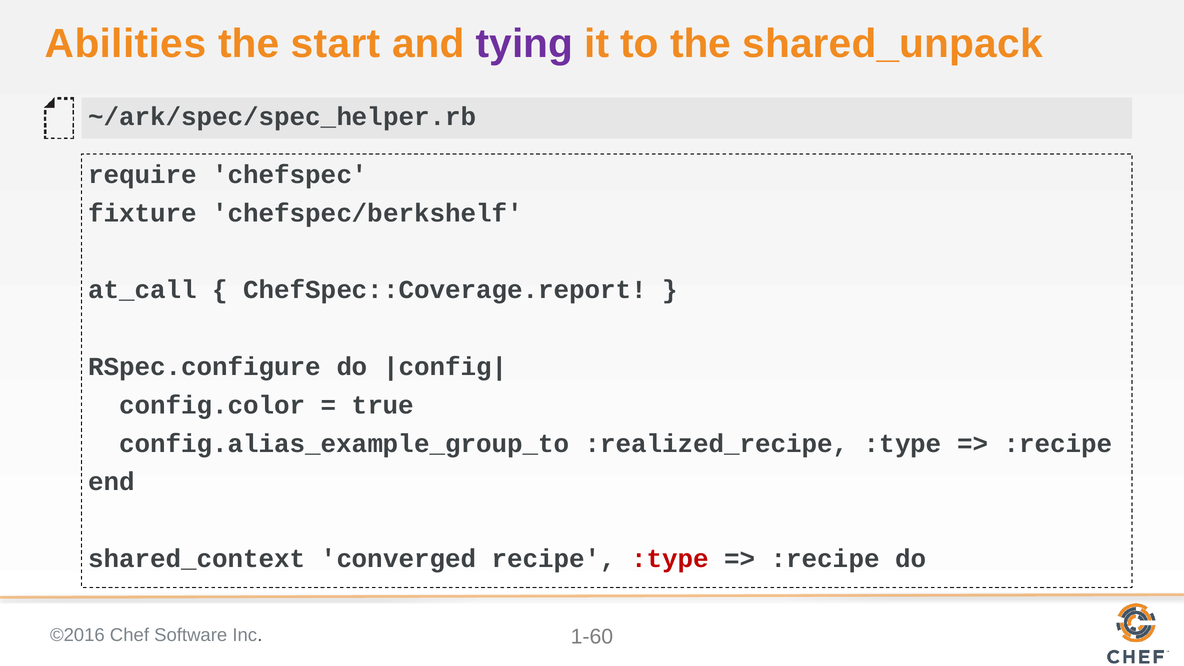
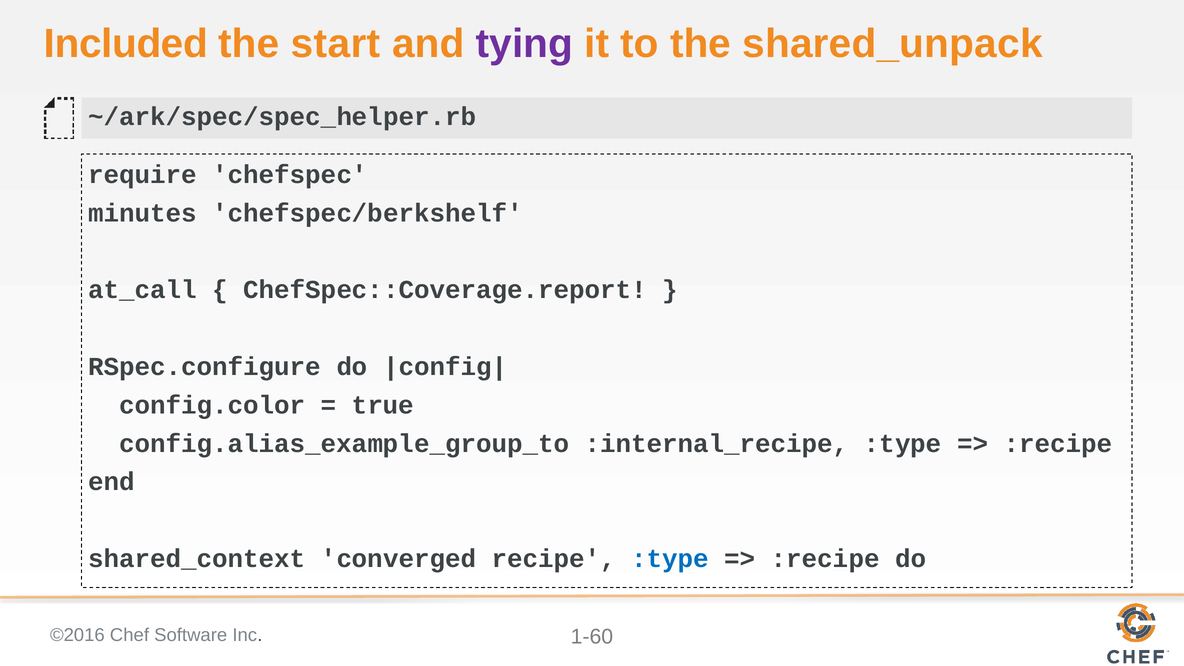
Abilities: Abilities -> Included (126, 44)
fixture: fixture -> minutes (143, 213)
:realized_recipe: :realized_recipe -> :internal_recipe (717, 443)
:type colour: red -> blue (670, 559)
